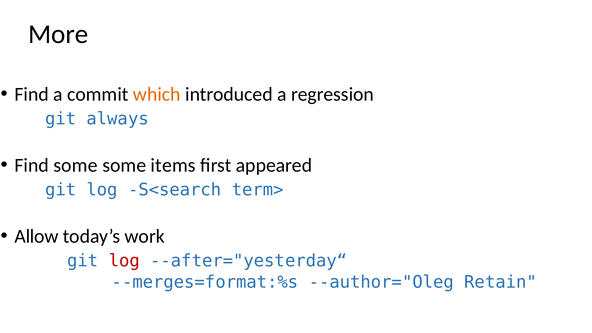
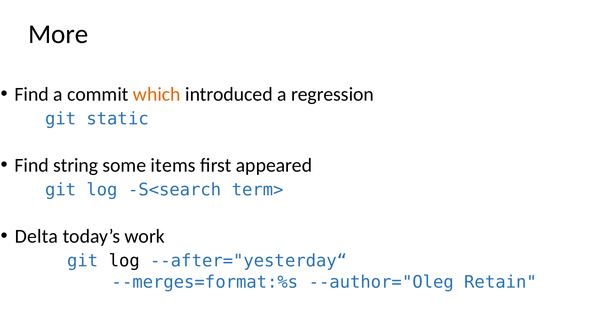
always: always -> static (118, 119)
Find some: some -> string (76, 165)
Allow: Allow -> Delta (36, 236)
log colour: red -> black (124, 261)
